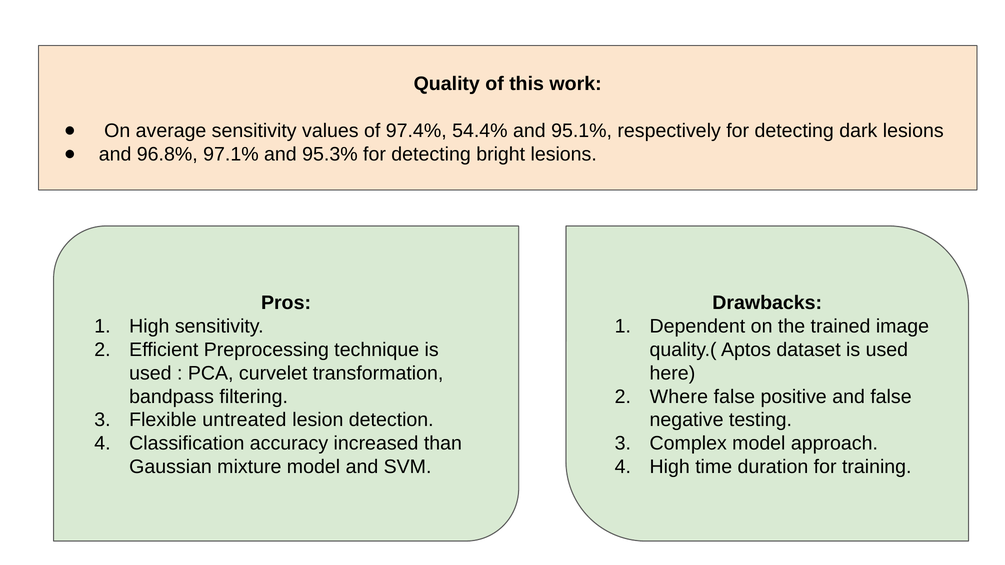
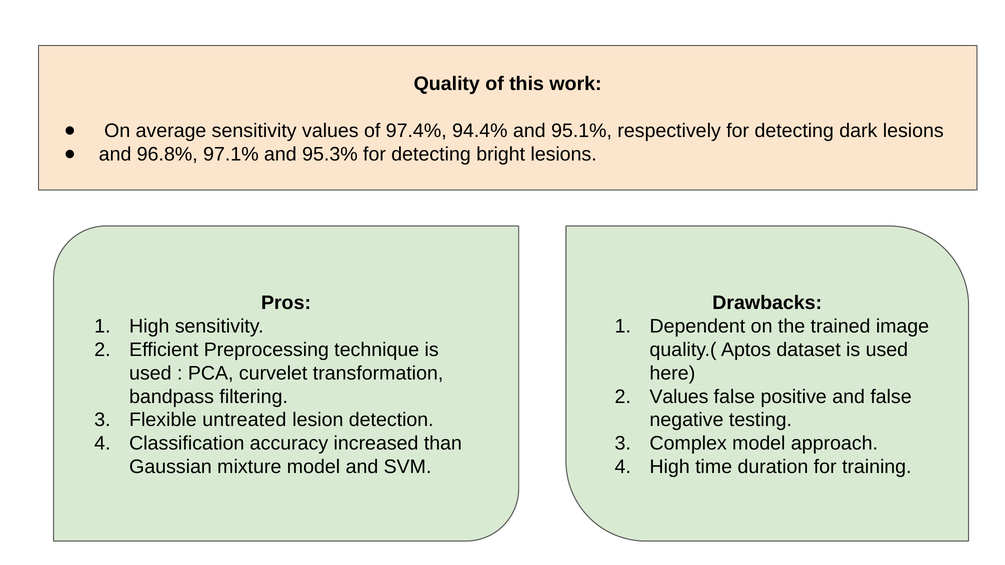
54.4%: 54.4% -> 94.4% (480, 131)
Where: Where -> Values (679, 397)
